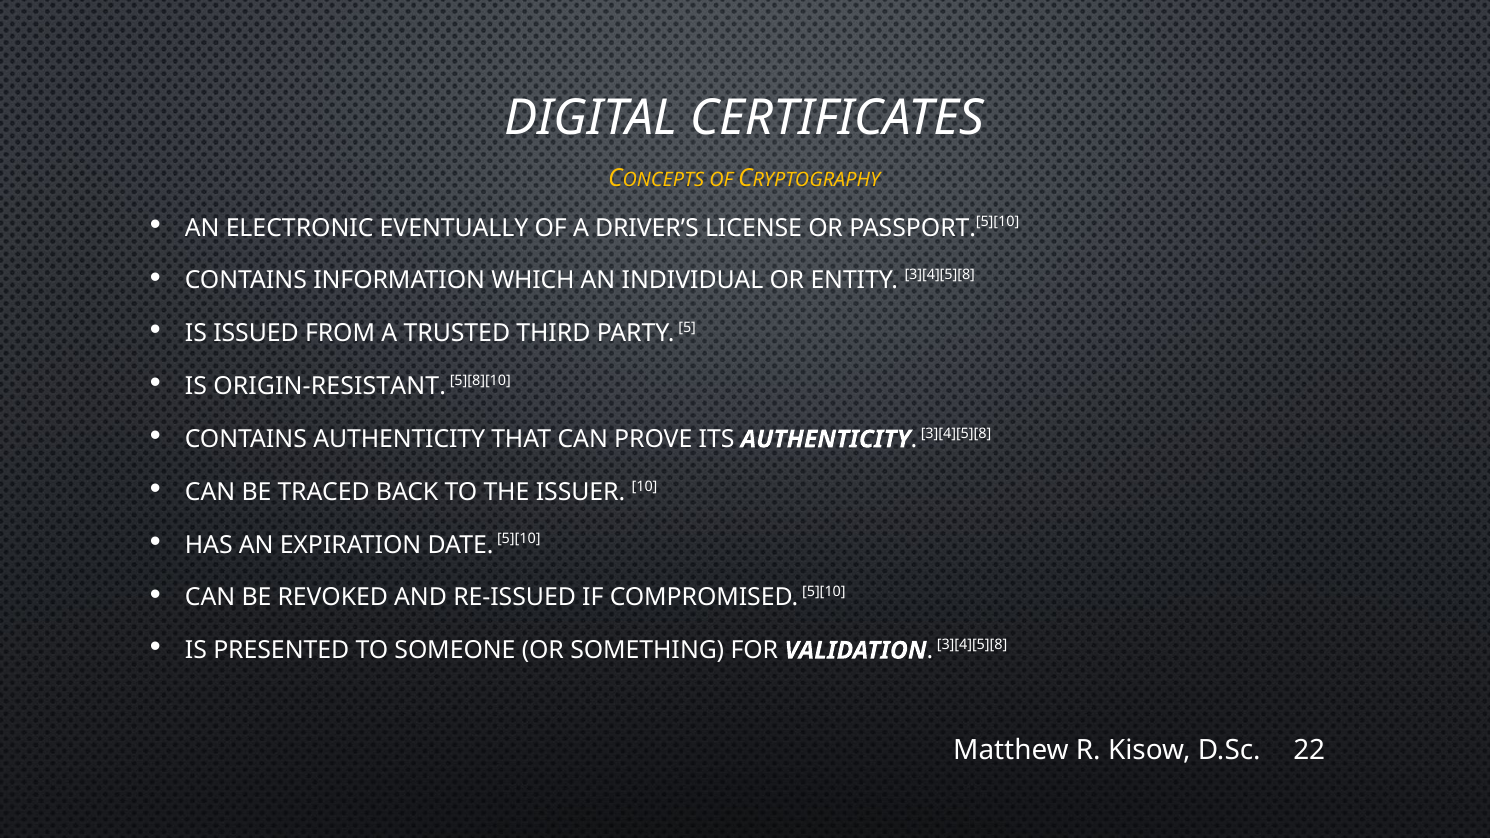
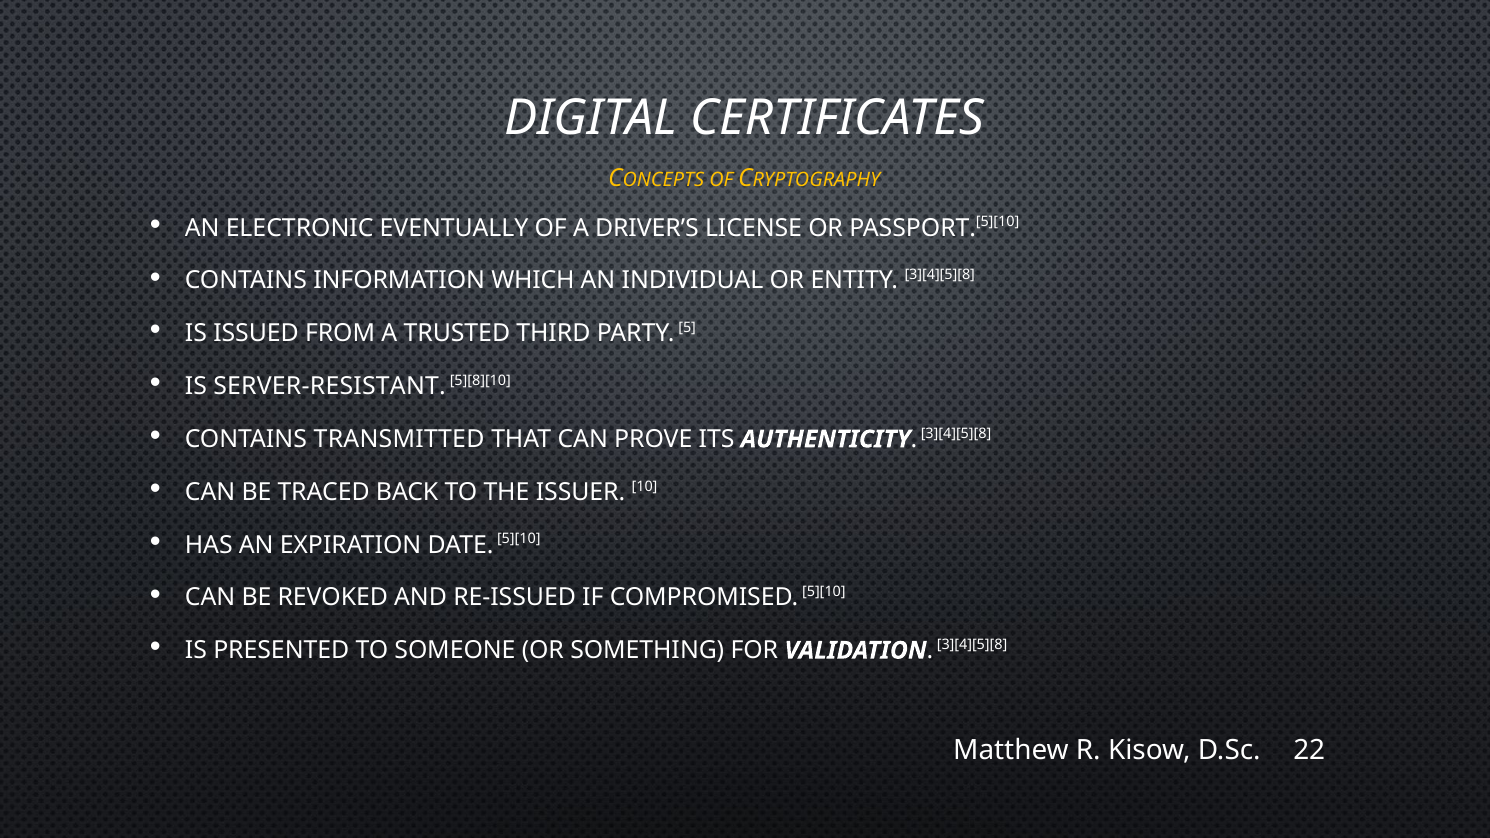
ORIGIN-RESISTANT: ORIGIN-RESISTANT -> SERVER-RESISTANT (330, 386)
CONTAINS AUTHENTICITY: AUTHENTICITY -> TRANSMITTED (399, 439)
